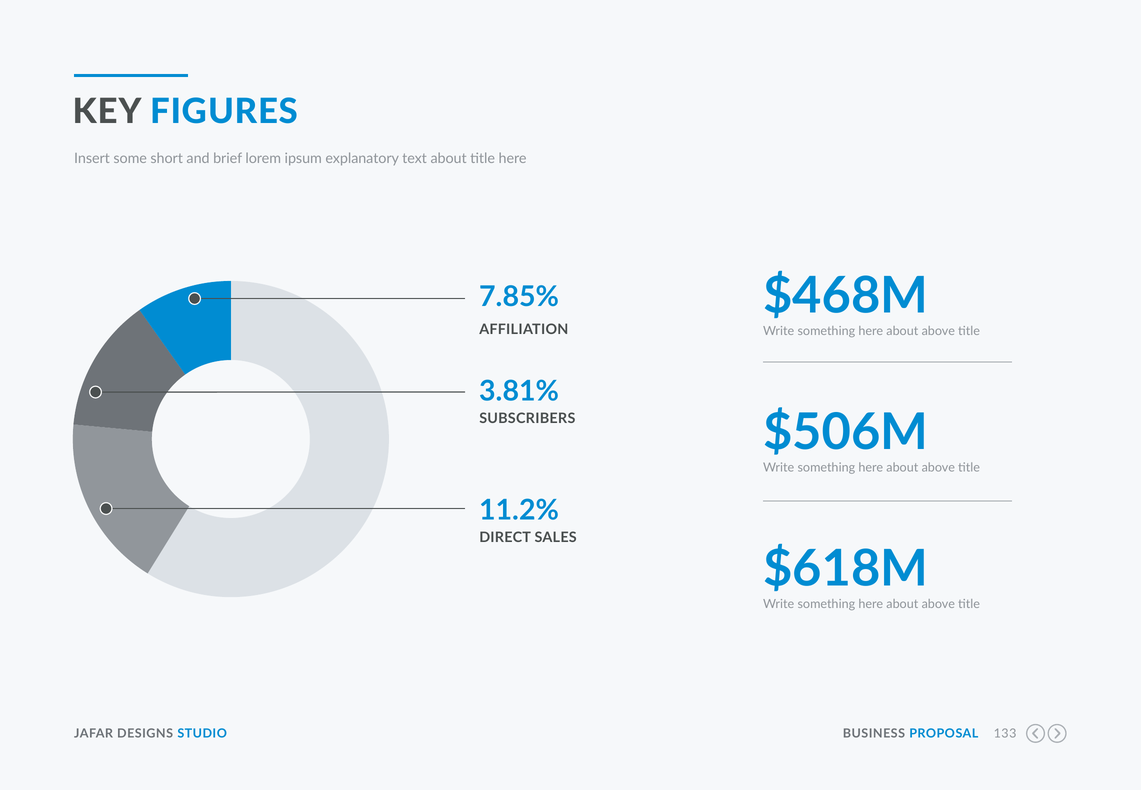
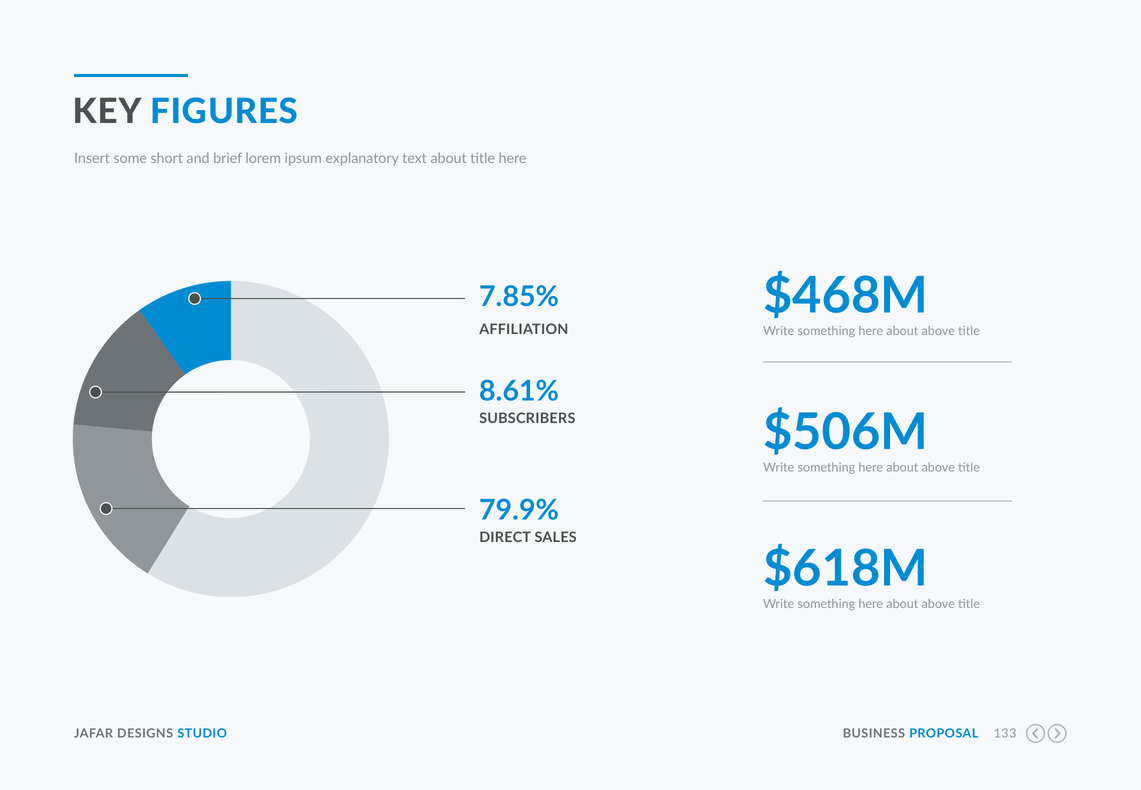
3.81%: 3.81% -> 8.61% (519, 391)
11.2%: 11.2% -> 79.9% (519, 510)
